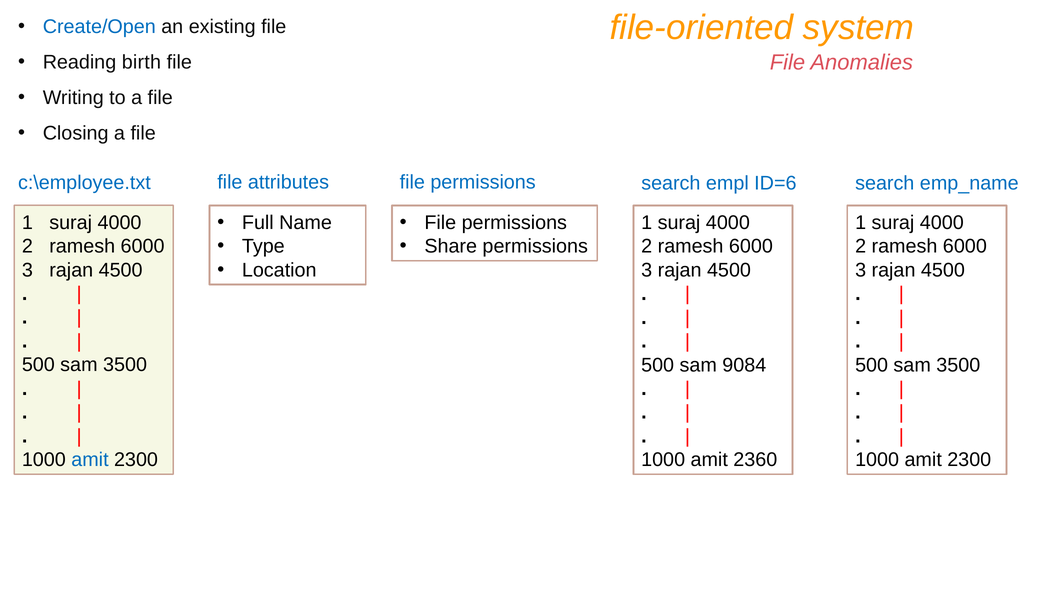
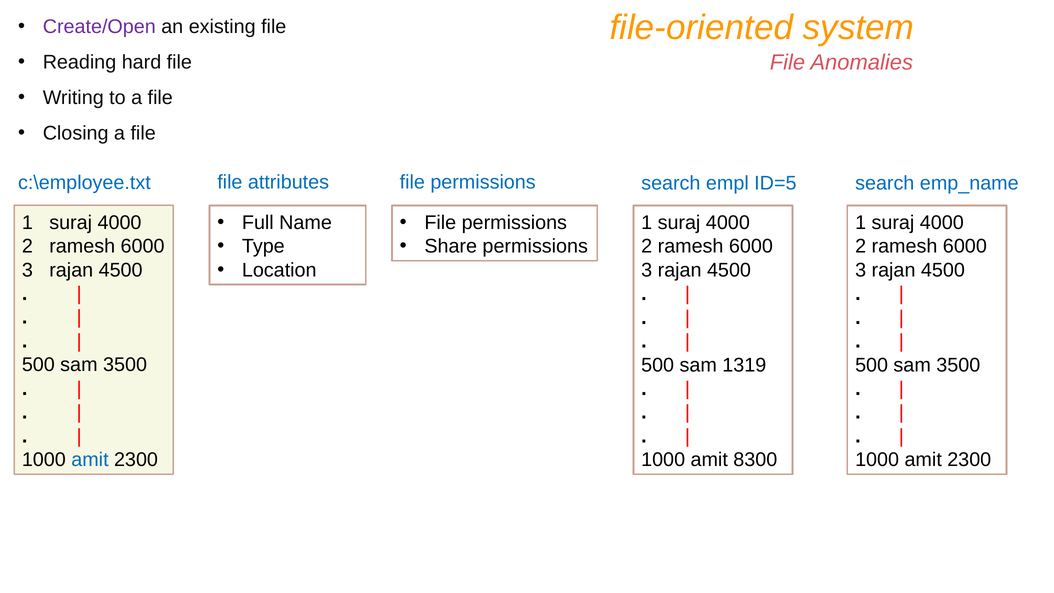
Create/Open colour: blue -> purple (99, 27)
birth: birth -> hard (142, 62)
ID=6: ID=6 -> ID=5 (775, 183)
9084: 9084 -> 1319 (744, 365)
2360: 2360 -> 8300 (755, 460)
